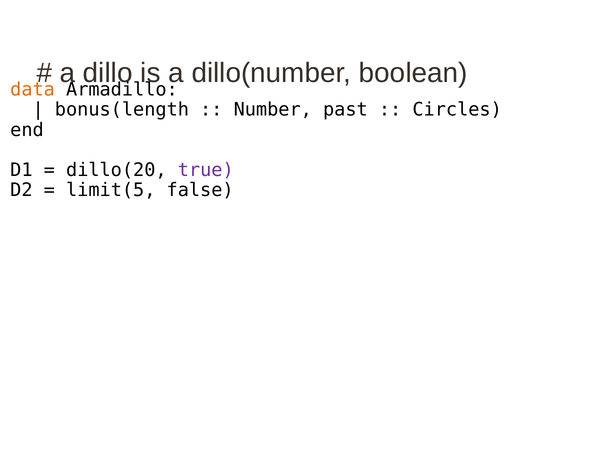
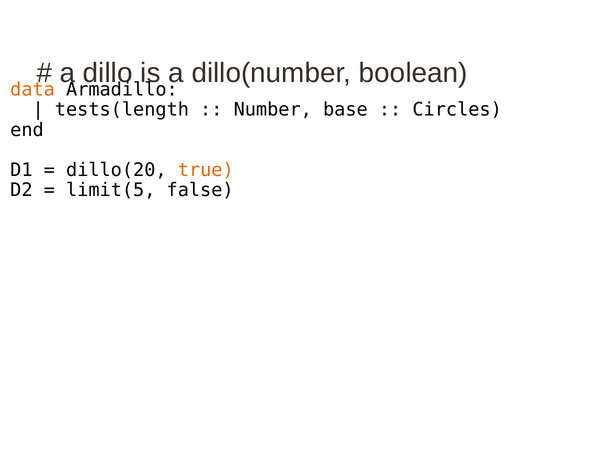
bonus(length: bonus(length -> tests(length (122, 110)
past: past -> base (345, 110)
true colour: purple -> orange (206, 170)
